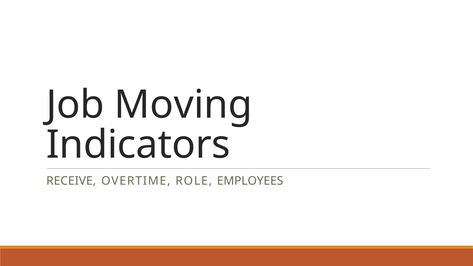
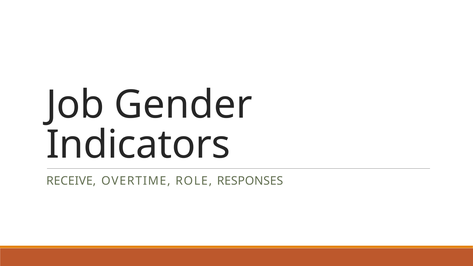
Moving: Moving -> Gender (183, 105)
EMPLOYEES: EMPLOYEES -> RESPONSES (250, 181)
